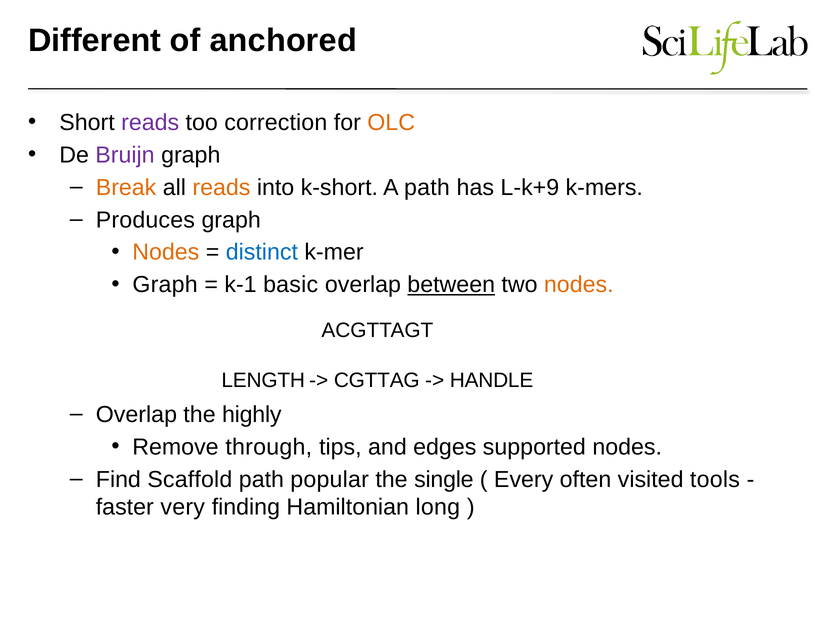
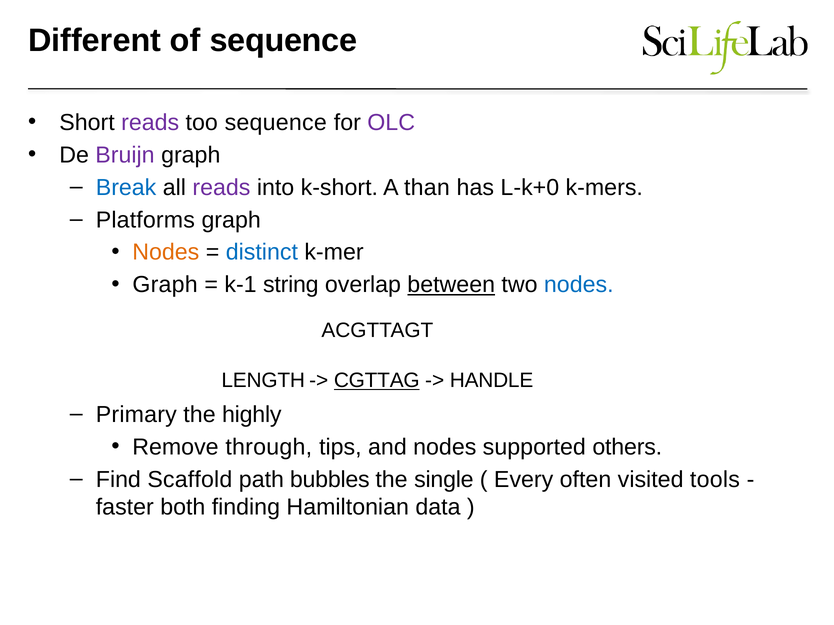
of anchored: anchored -> sequence (283, 41)
too correction: correction -> sequence (276, 123)
OLC colour: orange -> purple (391, 123)
Break colour: orange -> blue (126, 188)
reads colour: orange -> purple (221, 188)
A path: path -> than (427, 188)
L-k+9: L-k+9 -> L-k+0 (530, 188)
Produces: Produces -> Platforms (145, 220)
basic: basic -> string (291, 285)
nodes colour: orange -> blue (579, 285)
CGTTAG underline: none -> present (377, 381)
Overlap: Overlap -> Primary (136, 415)
and edges: edges -> nodes (445, 447)
supported nodes: nodes -> others (627, 447)
popular: popular -> bubbles (330, 480)
very: very -> both (183, 508)
long: long -> data (438, 508)
